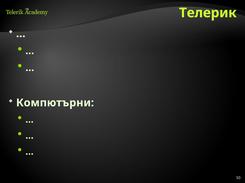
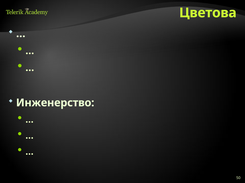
Телерик: Телерик -> Цветова (208, 13)
Компютърни: Компютърни -> Инженерство (55, 103)
